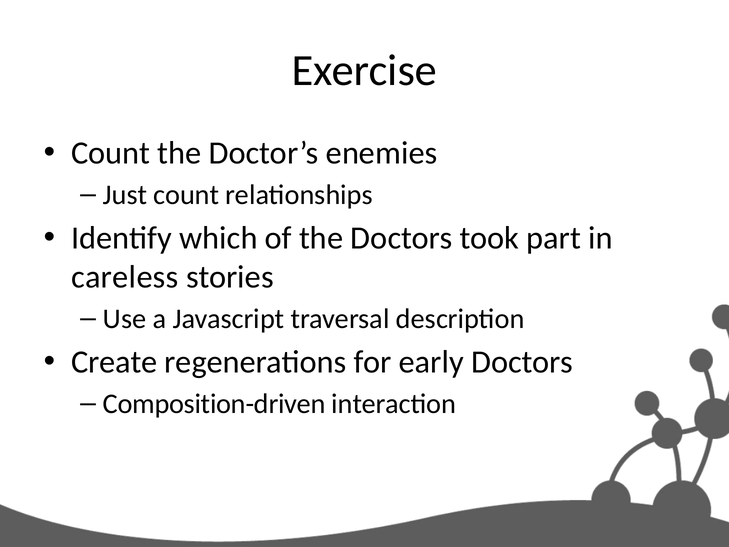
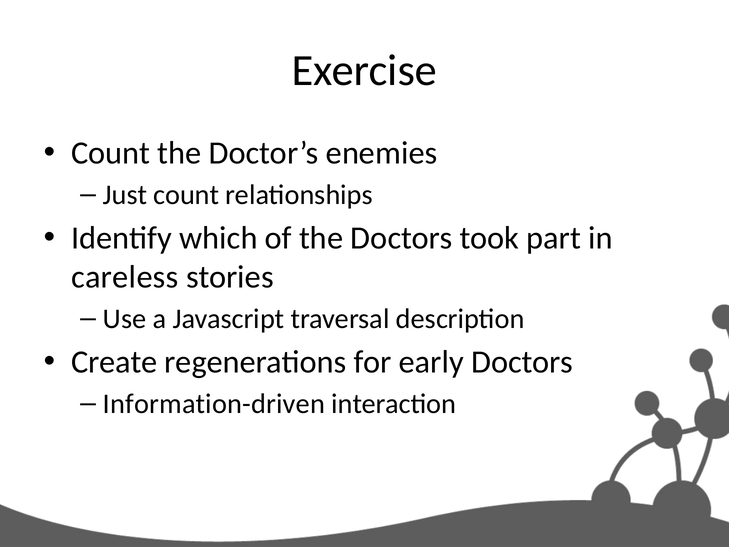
Composition-driven: Composition-driven -> Information-driven (214, 404)
